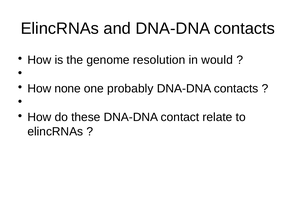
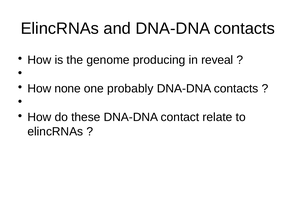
resolution: resolution -> producing (159, 60)
would: would -> reveal (217, 60)
